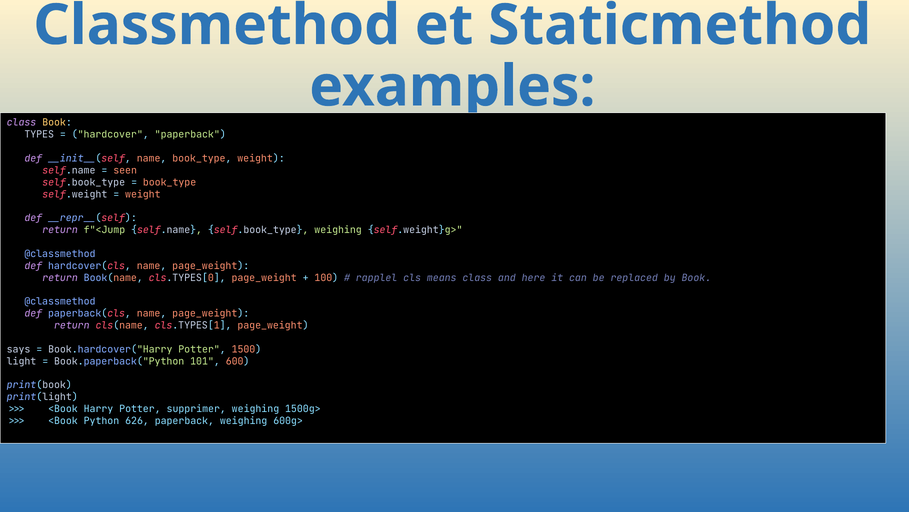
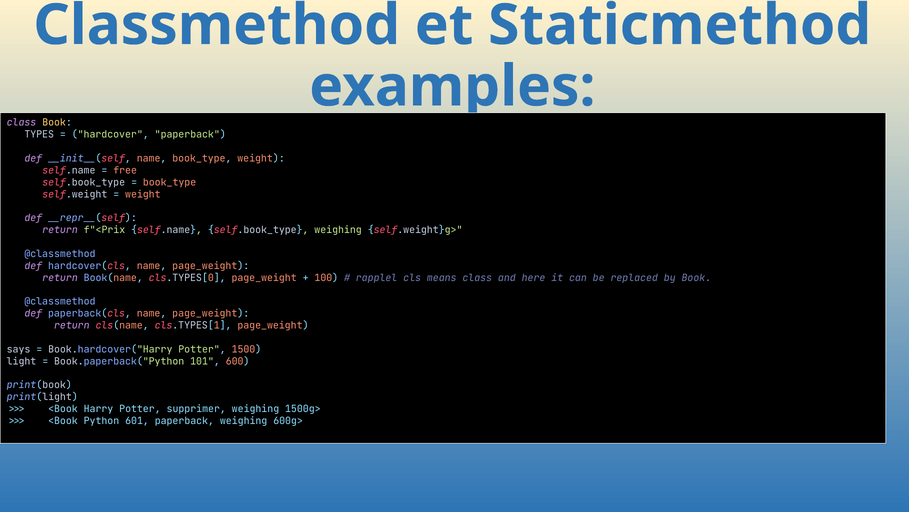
seen: seen -> free (125, 170)
f"<Jump: f"<Jump -> f"<Prix (104, 230)
626: 626 -> 601 (137, 420)
